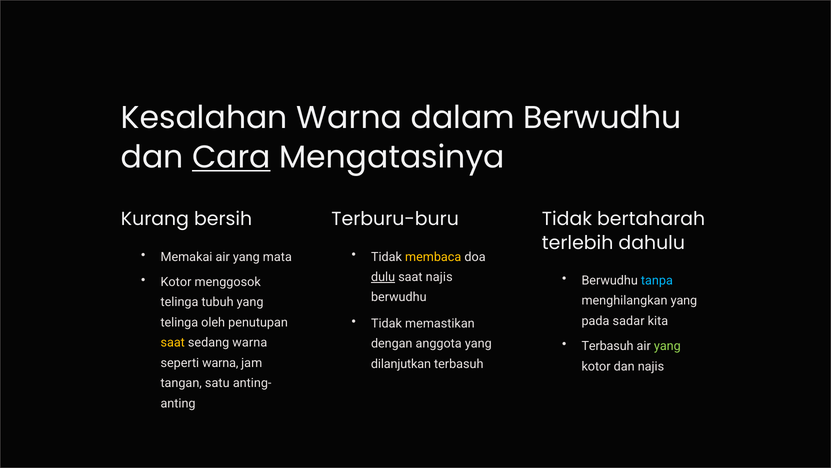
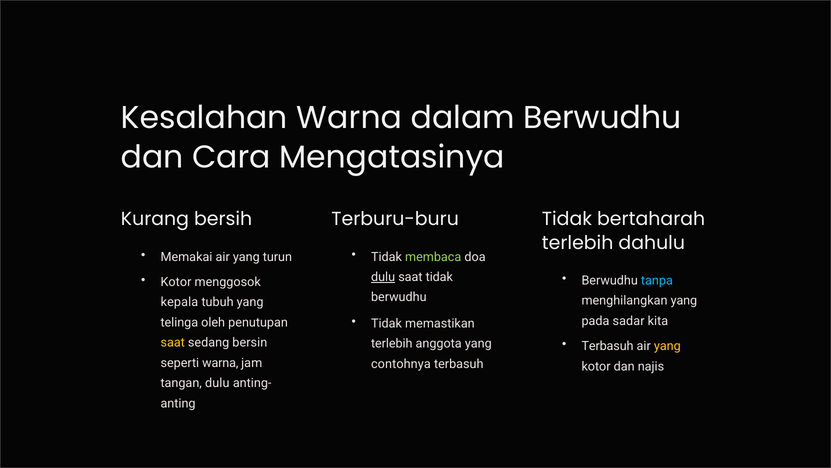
Cara underline: present -> none (231, 157)
mata: mata -> turun (277, 257)
membaca colour: yellow -> light green (433, 257)
saat najis: najis -> tidak (439, 277)
telinga: telinga -> kepala (179, 302)
sedang warna: warna -> bersin (250, 342)
dengan: dengan -> terlebih (392, 343)
yang colour: light green -> yellow (667, 346)
dilanjutkan: dilanjutkan -> contohnya (401, 364)
tangan satu: satu -> dulu (217, 383)
